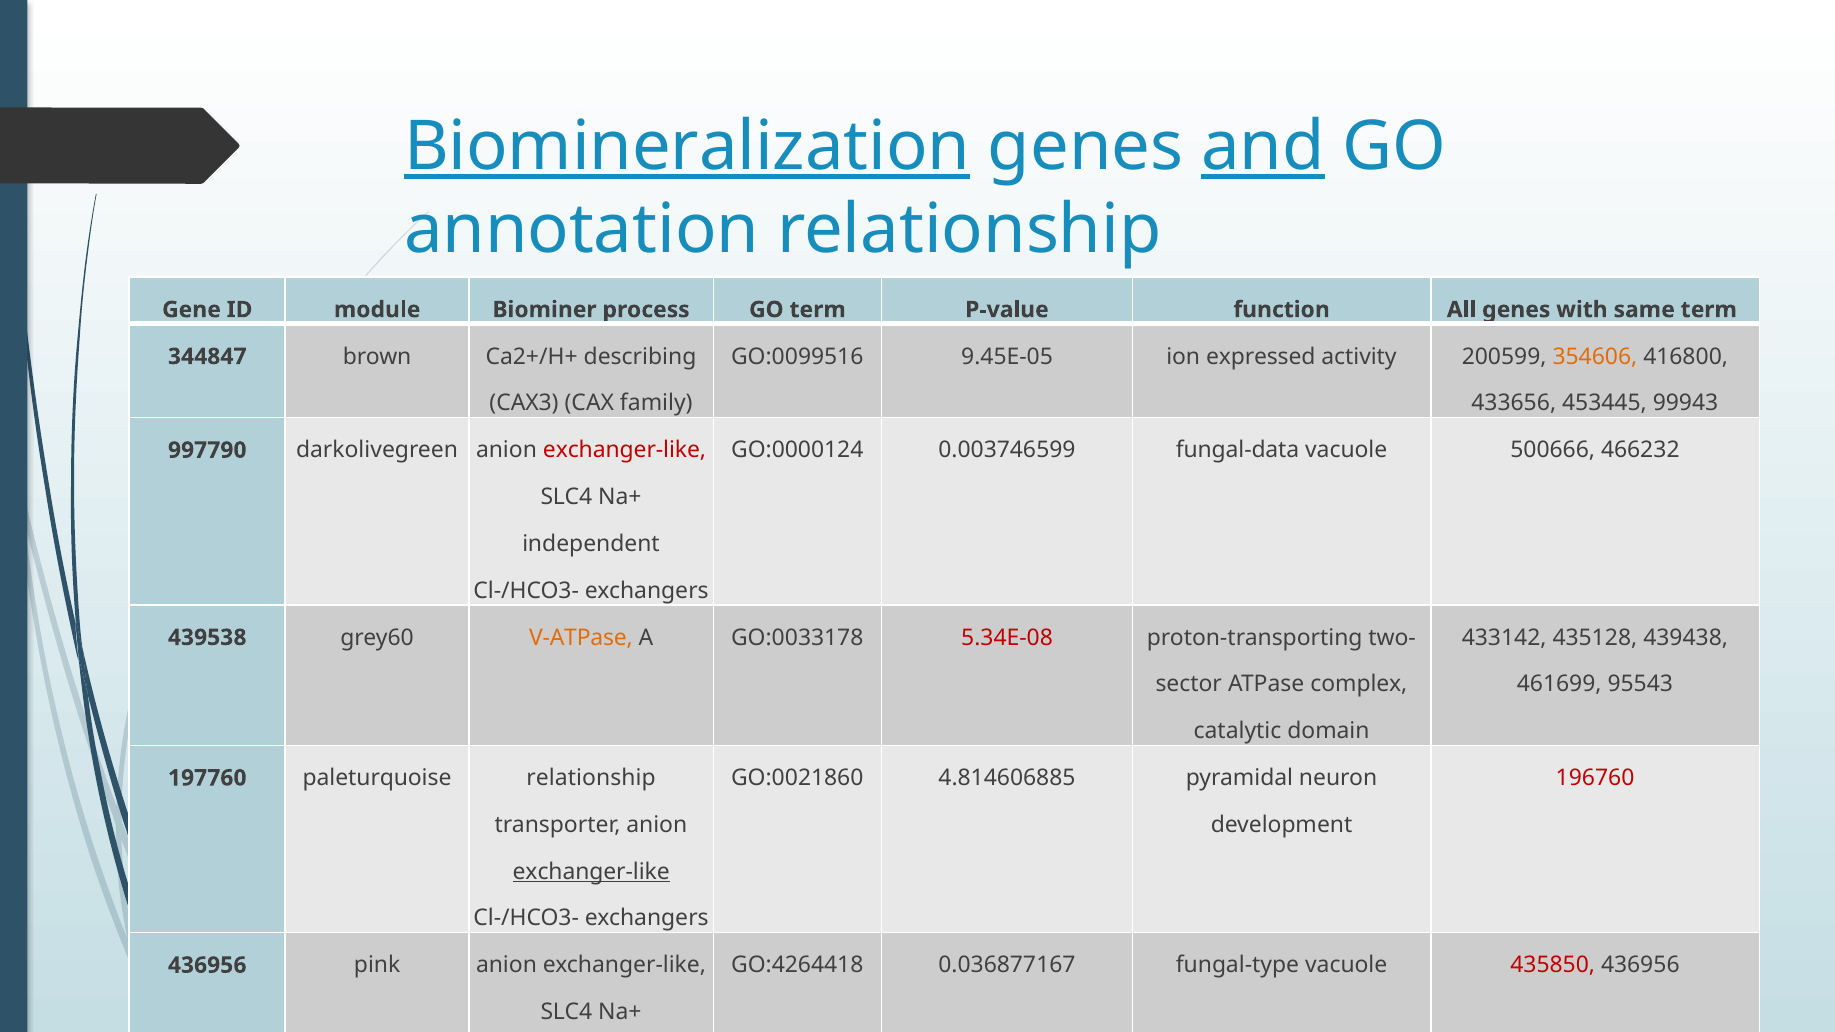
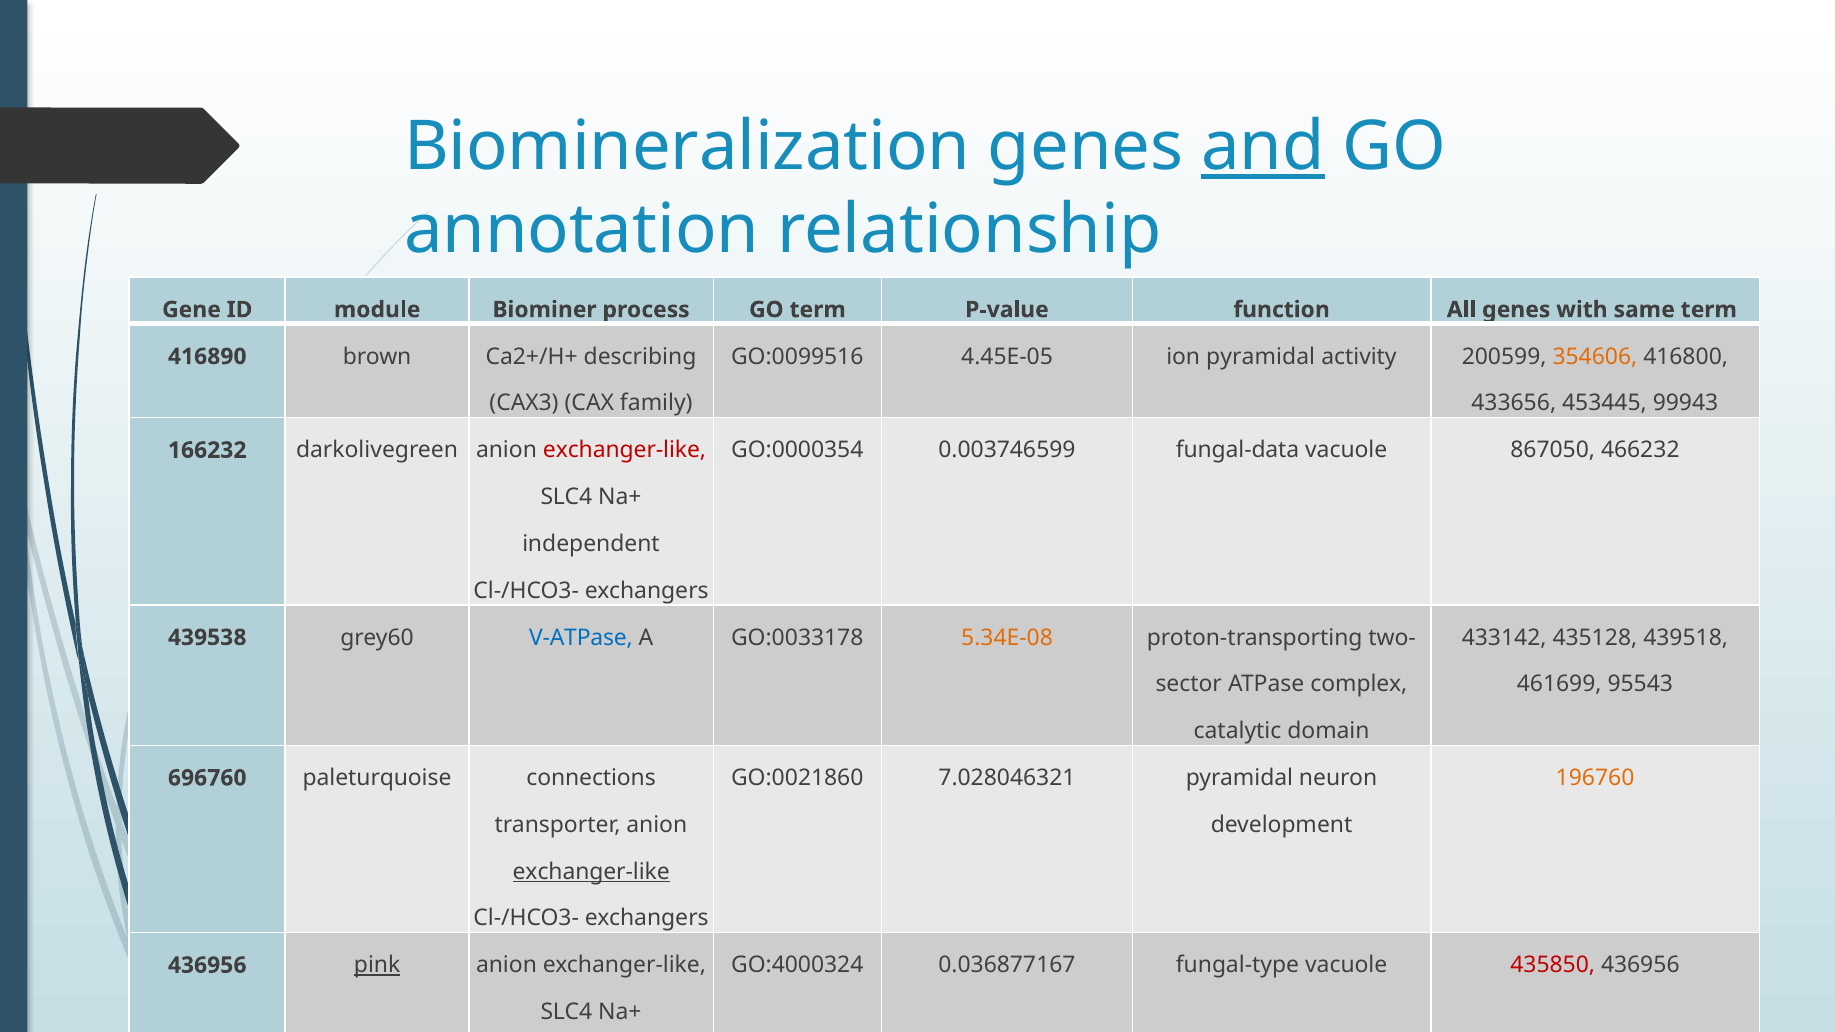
Biomineralization underline: present -> none (687, 147)
9.45E-05: 9.45E-05 -> 4.45E-05 (1007, 357)
ion expressed: expressed -> pyramidal (1261, 357)
344847: 344847 -> 416890 (207, 357)
GO:0000124: GO:0000124 -> GO:0000354 (797, 450)
500666: 500666 -> 867050 (1553, 450)
997790: 997790 -> 166232 (207, 450)
439438: 439438 -> 439518 (1686, 638)
V-ATPase colour: orange -> blue (581, 638)
5.34E-08 colour: red -> orange (1007, 638)
4.814606885: 4.814606885 -> 7.028046321 (1007, 778)
196760 colour: red -> orange (1595, 778)
197760: 197760 -> 696760 (207, 778)
paleturquoise relationship: relationship -> connections (591, 778)
GO:4264418: GO:4264418 -> GO:4000324 (797, 965)
pink underline: none -> present (377, 965)
